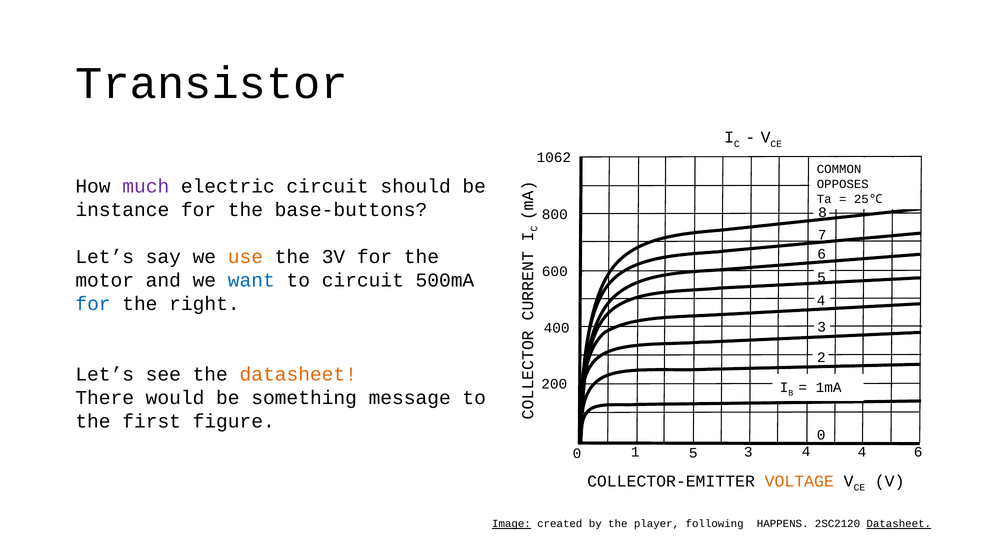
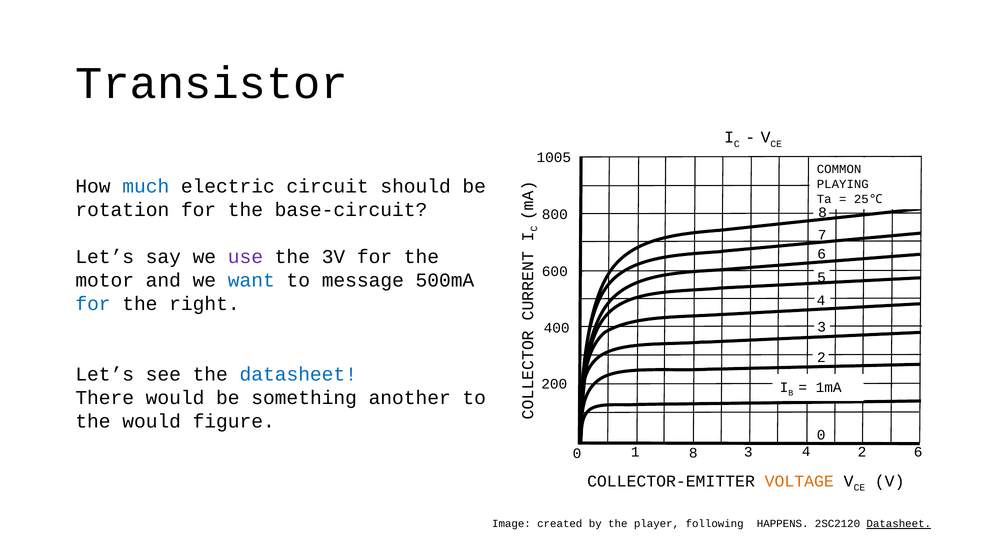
1062: 1062 -> 1005 (554, 158)
much colour: purple -> blue (146, 186)
OPPOSES: OPPOSES -> PLAYING (843, 184)
instance: instance -> rotation (122, 210)
base-buttons: base-buttons -> base-circuit (351, 210)
use colour: orange -> purple (245, 257)
to circuit: circuit -> message (363, 280)
datasheet colour: orange -> blue (298, 374)
message: message -> another (410, 398)
the first: first -> would (152, 421)
1 5: 5 -> 8 (693, 453)
4 4: 4 -> 2 (862, 452)
Image underline: present -> none (511, 524)
